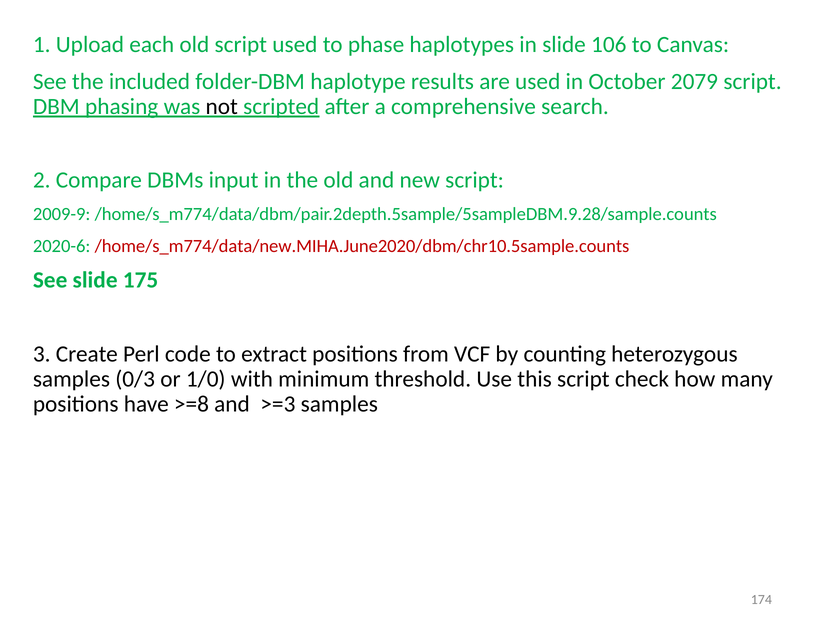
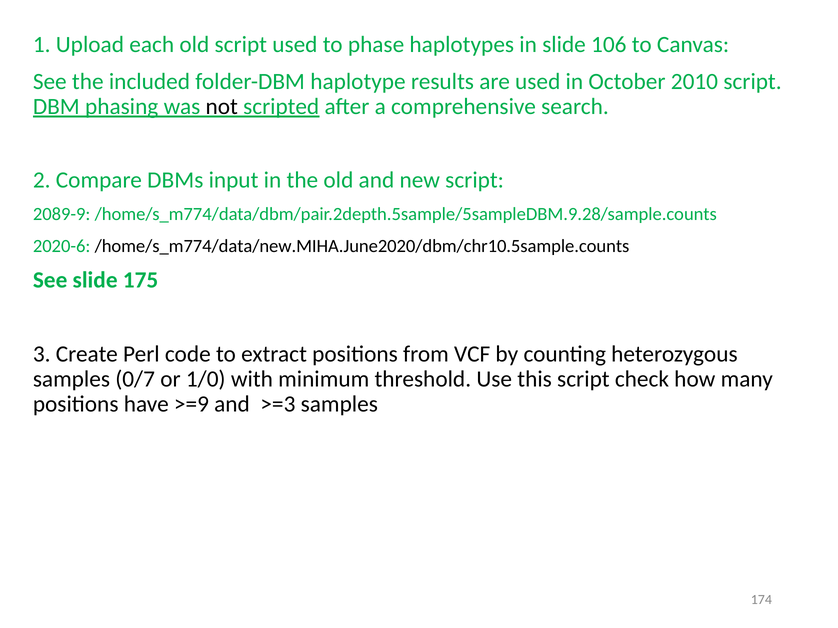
2079: 2079 -> 2010 (694, 81)
2009-9: 2009-9 -> 2089-9 (62, 215)
/home/s_m774/data/new.MIHA.June2020/dbm/chr10.5sample.counts colour: red -> black (362, 246)
0/3: 0/3 -> 0/7 (135, 379)
>=8: >=8 -> >=9 (191, 404)
